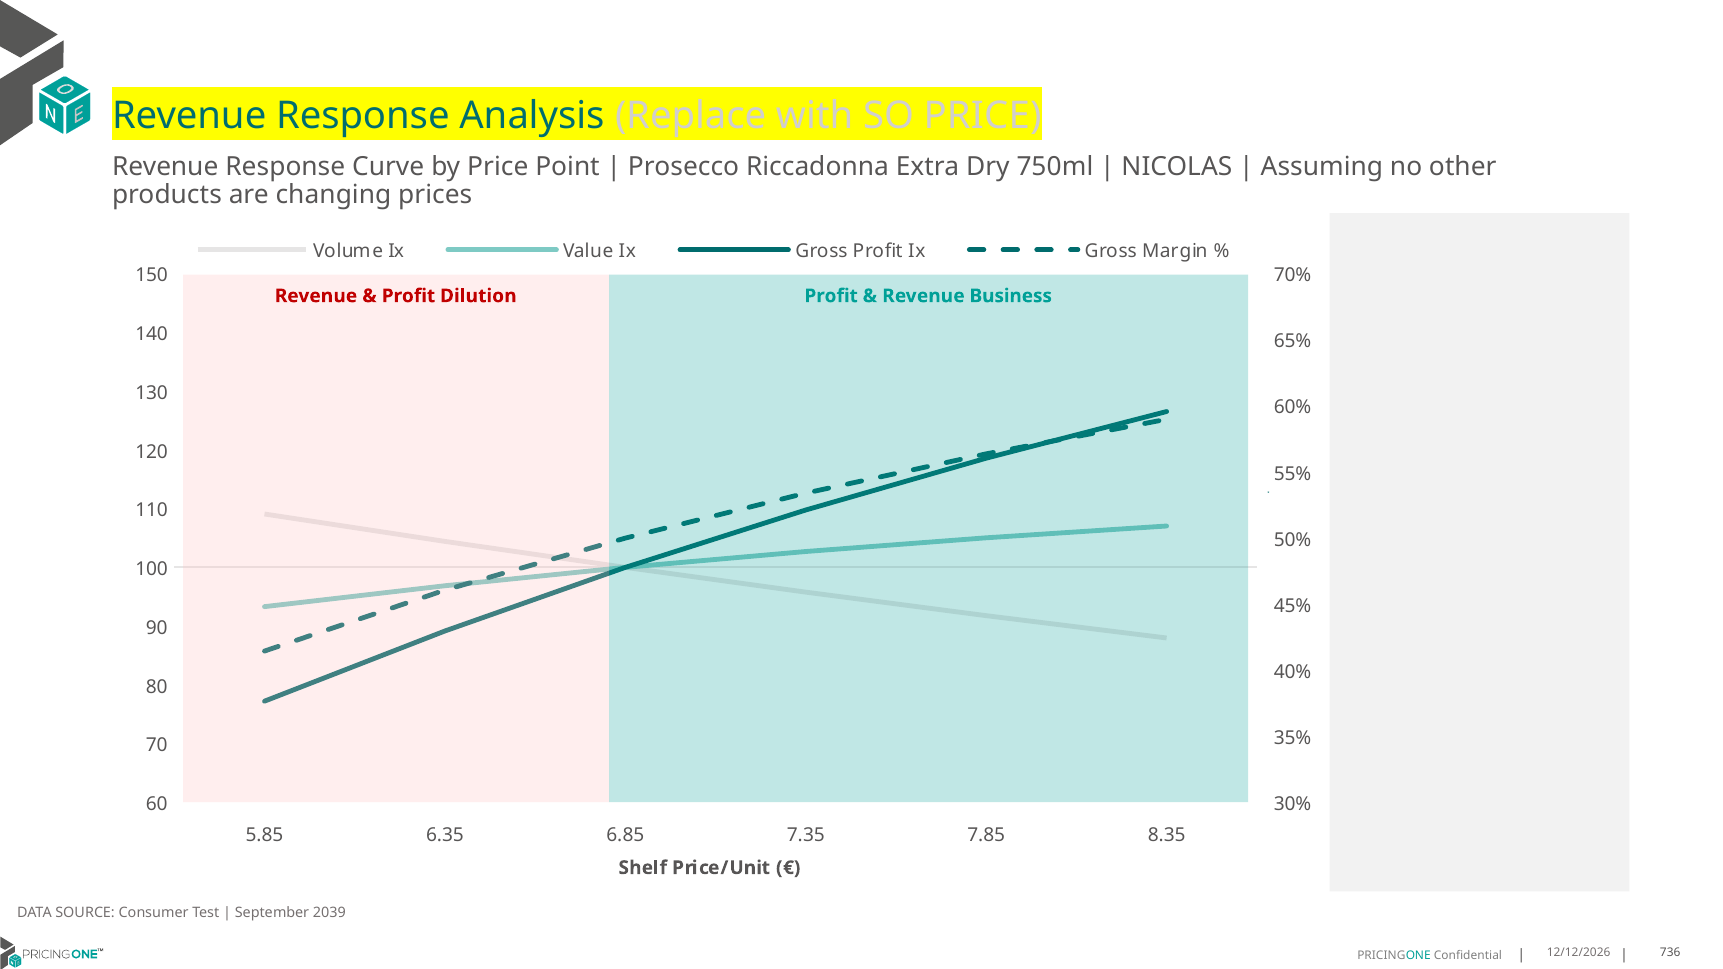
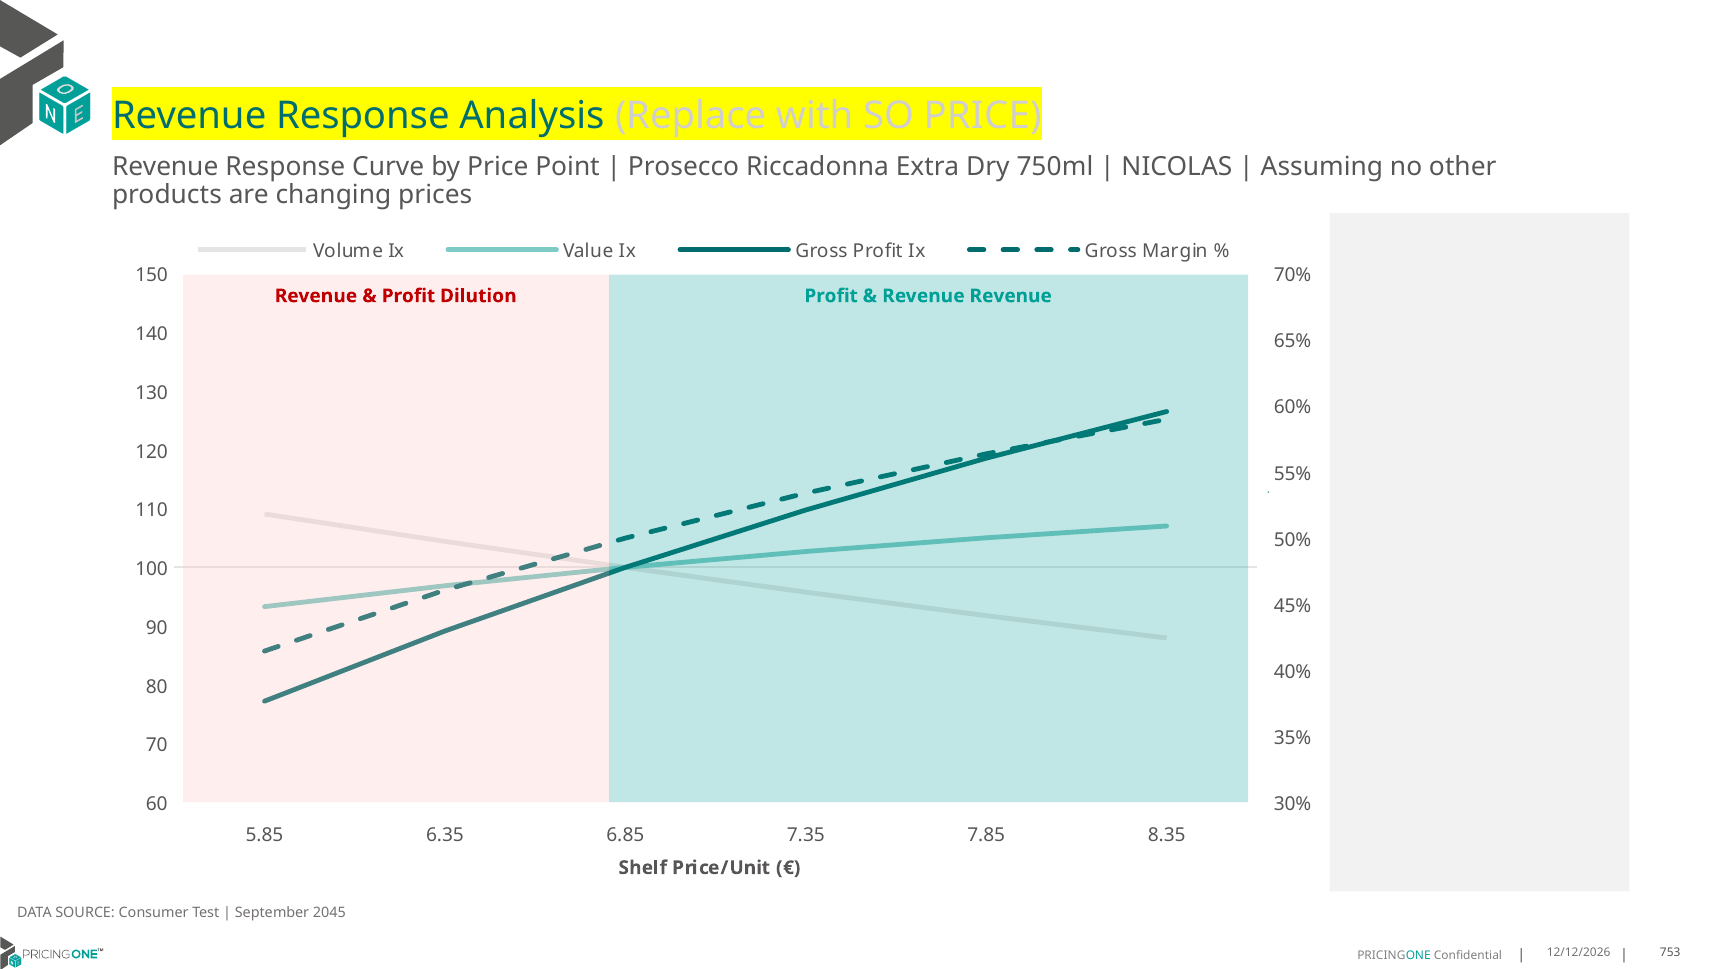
Revenue Business: Business -> Revenue (1011, 296)
2039: 2039 -> 2045 (329, 913)
736: 736 -> 753 (1670, 953)
